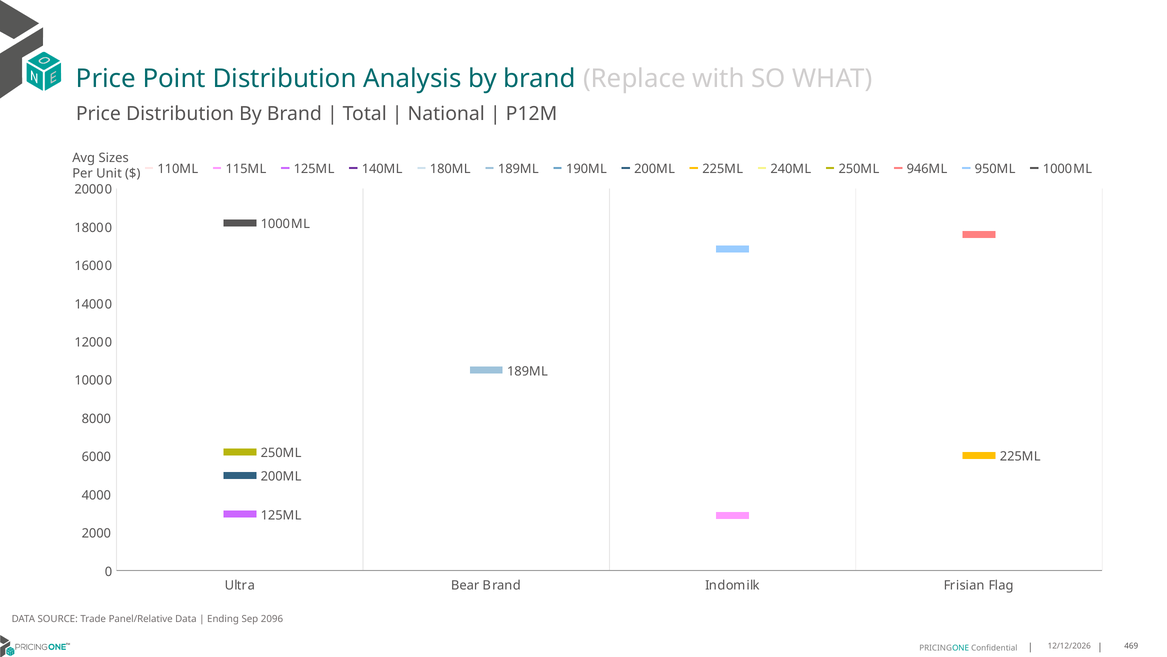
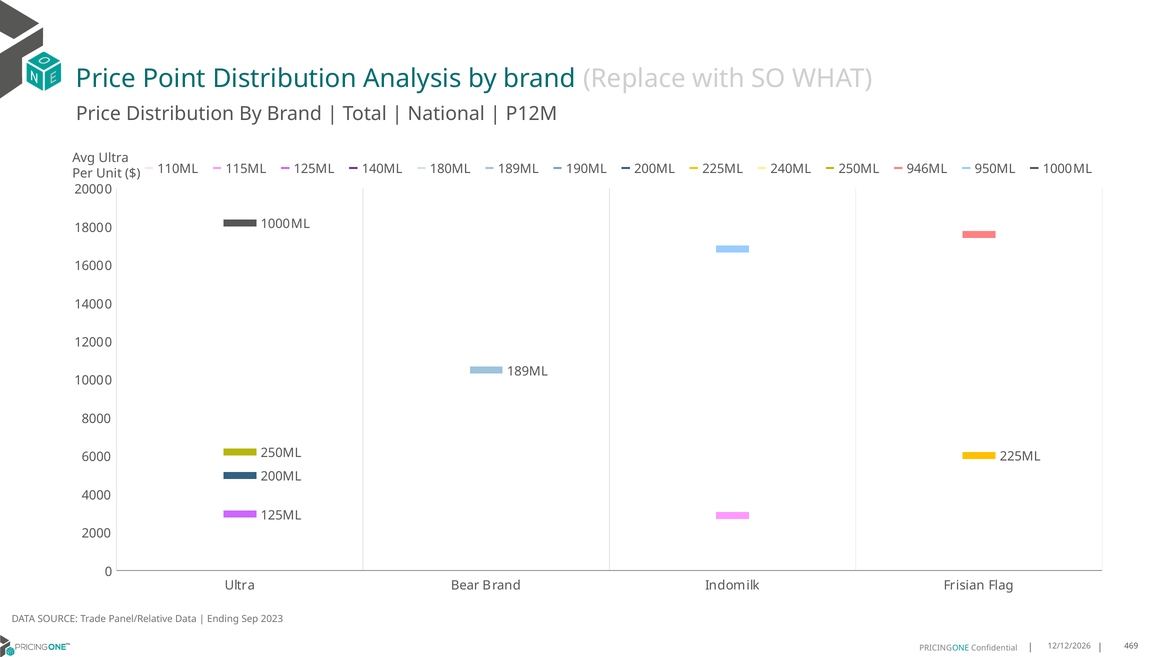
Avg Sizes: Sizes -> Ultra (114, 158)
2096: 2096 -> 2023 (272, 618)
